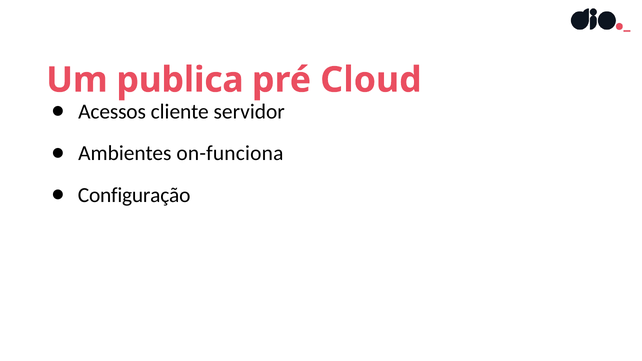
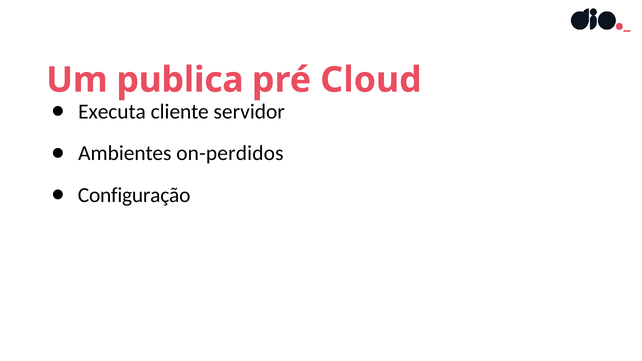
Acessos: Acessos -> Executa (112, 112)
on-funciona: on-funciona -> on-perdidos (230, 153)
